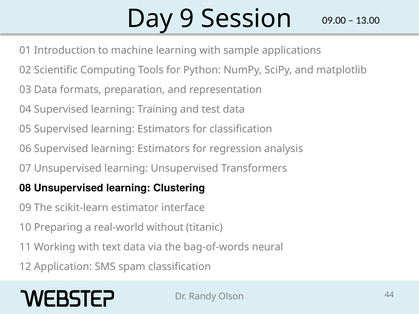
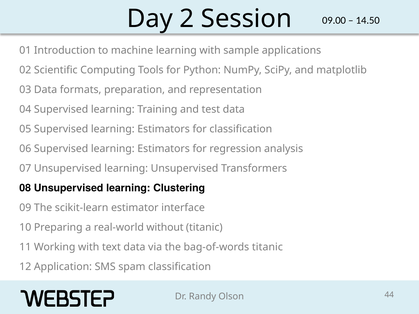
9: 9 -> 2 (187, 19)
13.00: 13.00 -> 14.50 (368, 20)
bag-of-words neural: neural -> titanic (267, 247)
